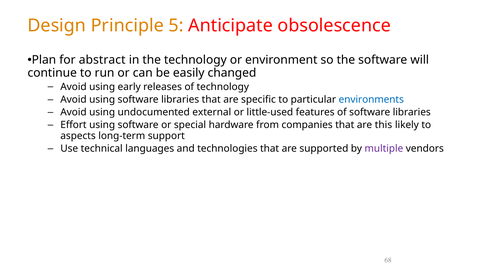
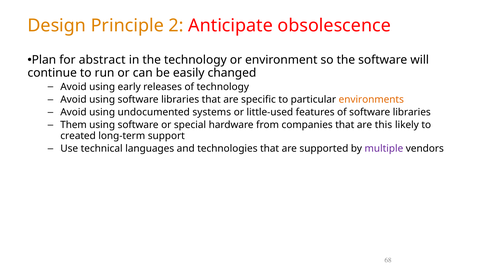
5: 5 -> 2 (176, 26)
environments colour: blue -> orange (371, 100)
external: external -> systems (212, 112)
Effort: Effort -> Them (74, 125)
aspects: aspects -> created (78, 136)
